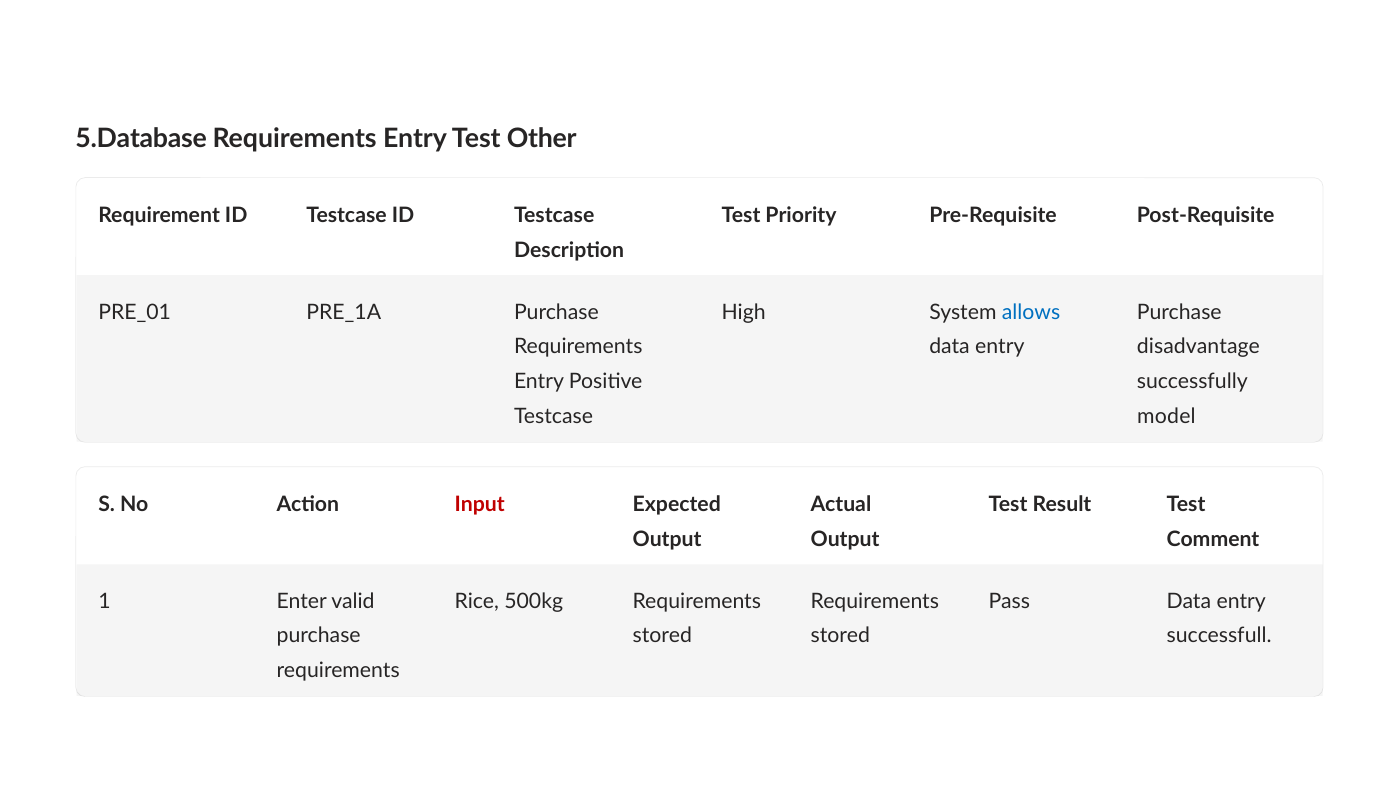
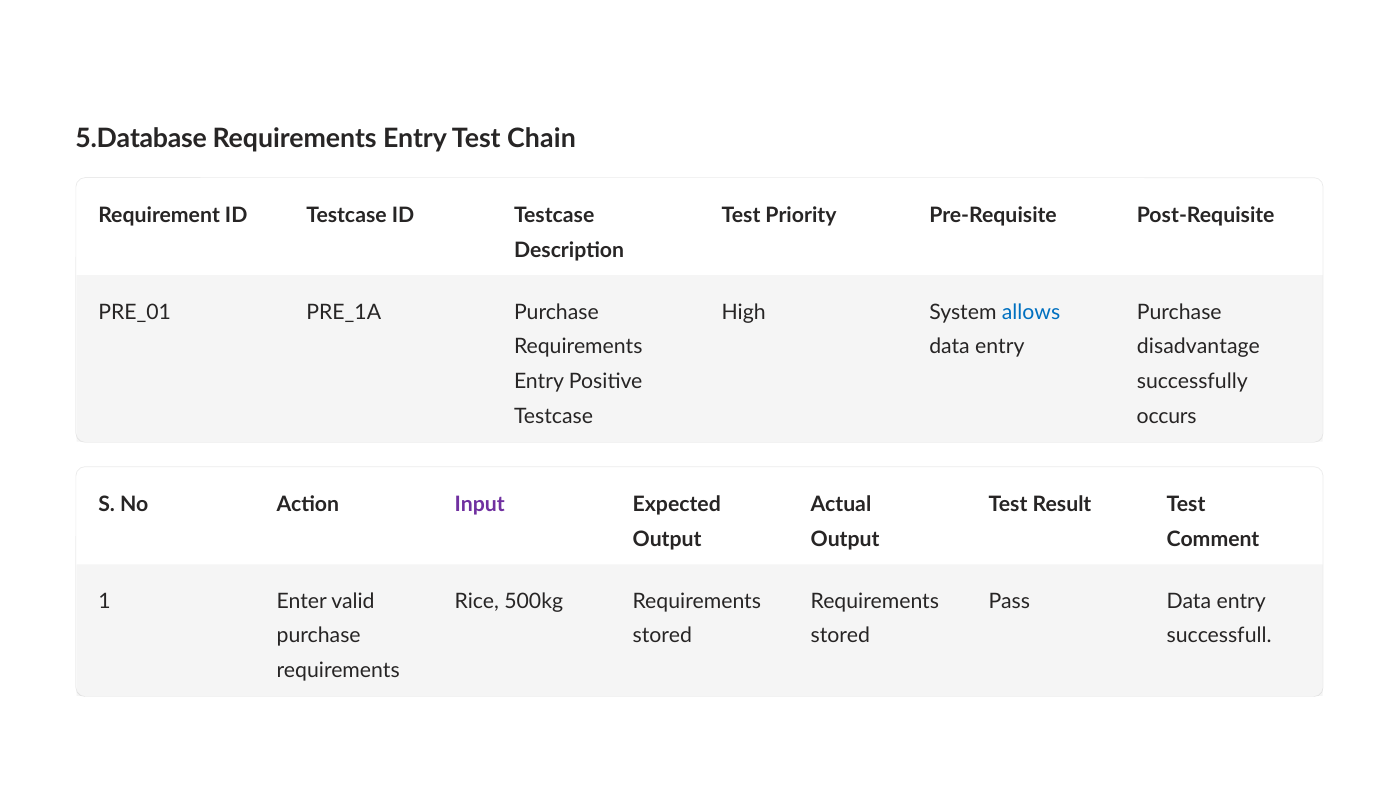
Other: Other -> Chain (541, 139)
model: model -> occurs (1167, 416)
Input colour: red -> purple (480, 504)
